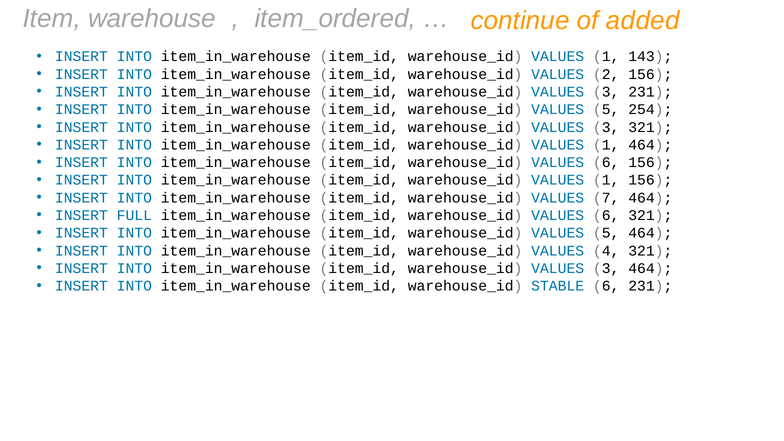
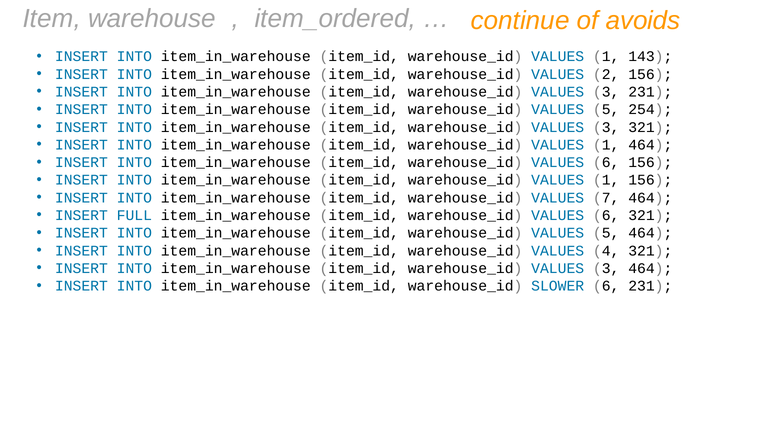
added: added -> avoids (643, 20)
STABLE: STABLE -> SLOWER (558, 286)
